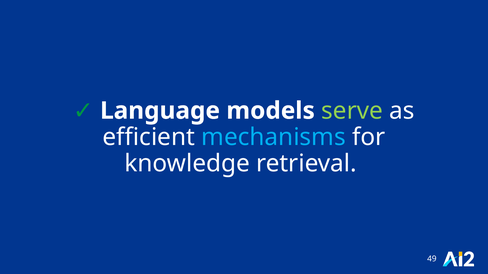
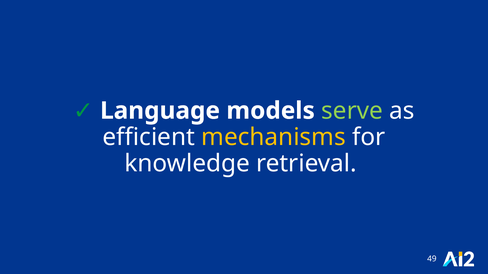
mechanisms colour: light blue -> yellow (274, 137)
